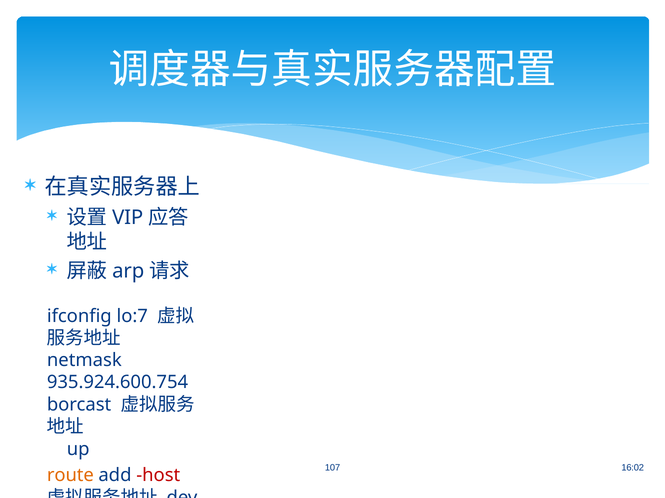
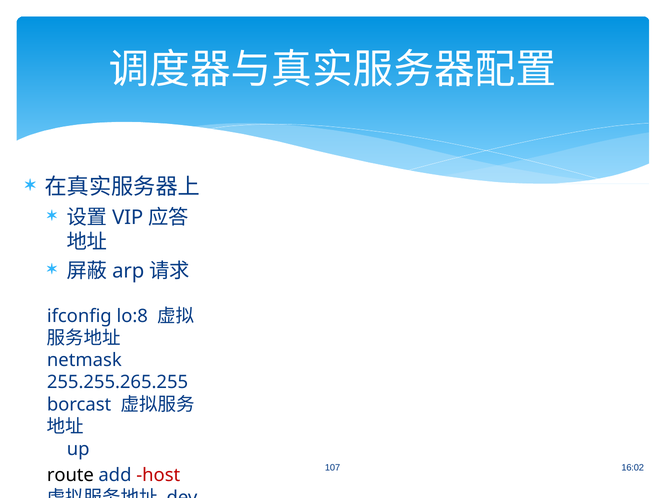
lo:7: lo:7 -> lo:8 (132, 316)
935.924.600.754: 935.924.600.754 -> 255.255.265.255 (118, 383)
route colour: orange -> black (70, 476)
